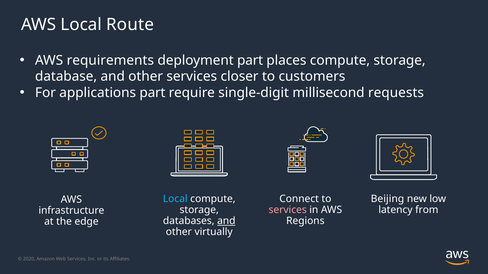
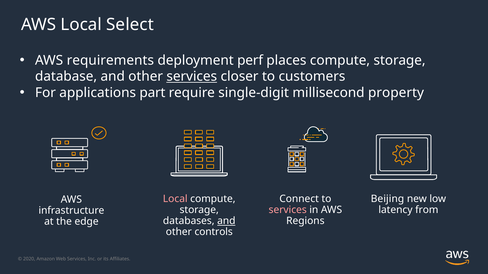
Route: Route -> Select (130, 25)
deployment part: part -> perf (250, 60)
services underline: none -> present (192, 77)
requests: requests -> property (396, 93)
Local colour: light blue -> pink (175, 199)
virtually: virtually -> controls (214, 232)
